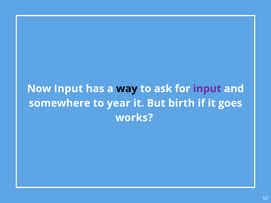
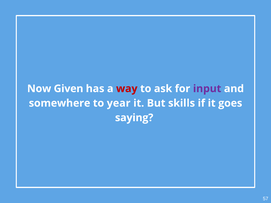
Now Input: Input -> Given (69, 89)
way colour: black -> red (127, 89)
birth: birth -> skills (182, 103)
works: works -> saying (134, 118)
